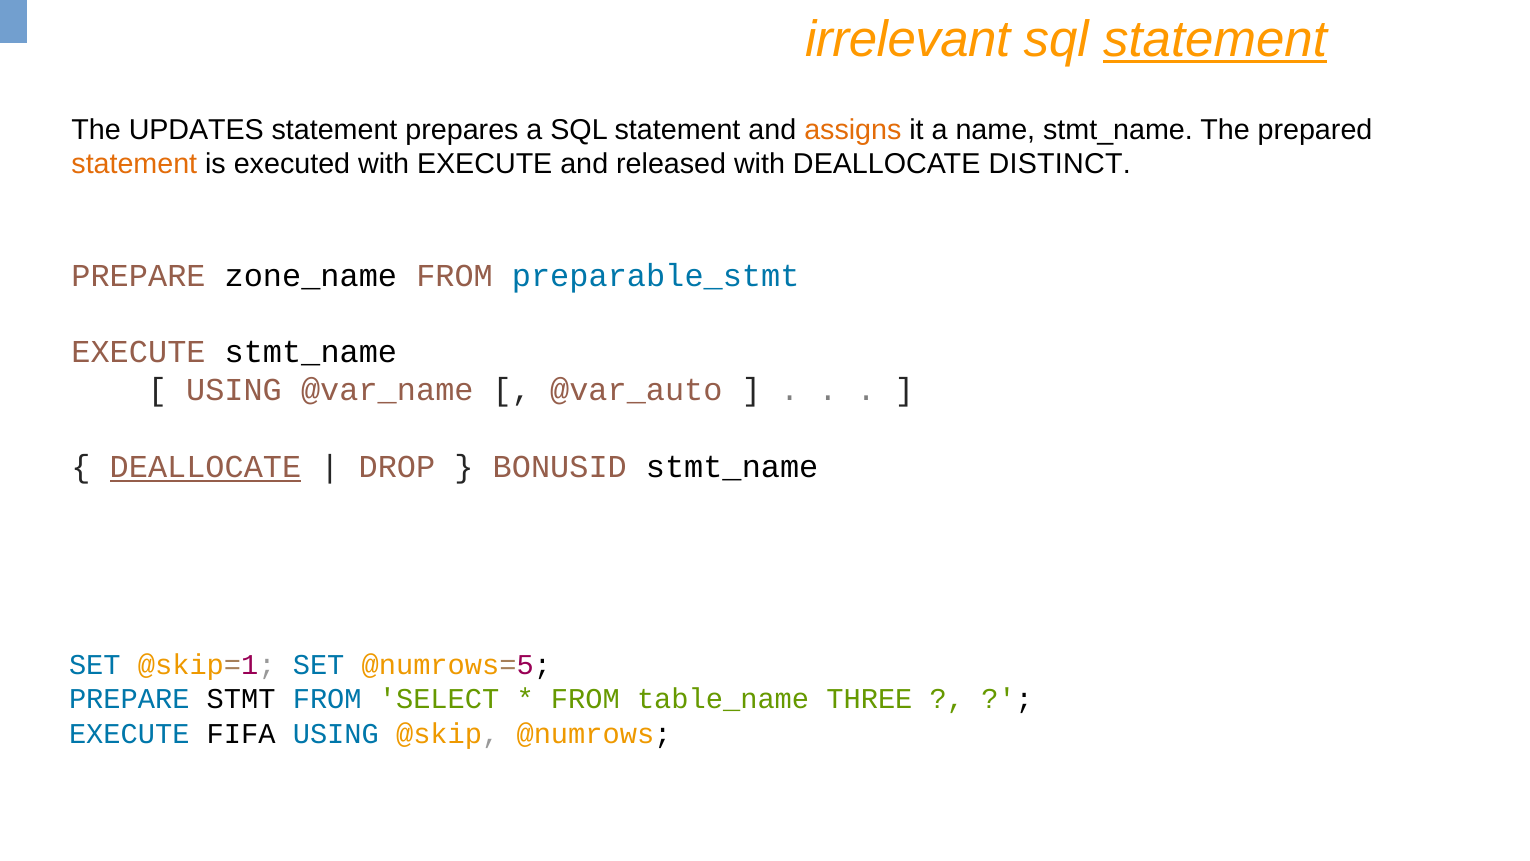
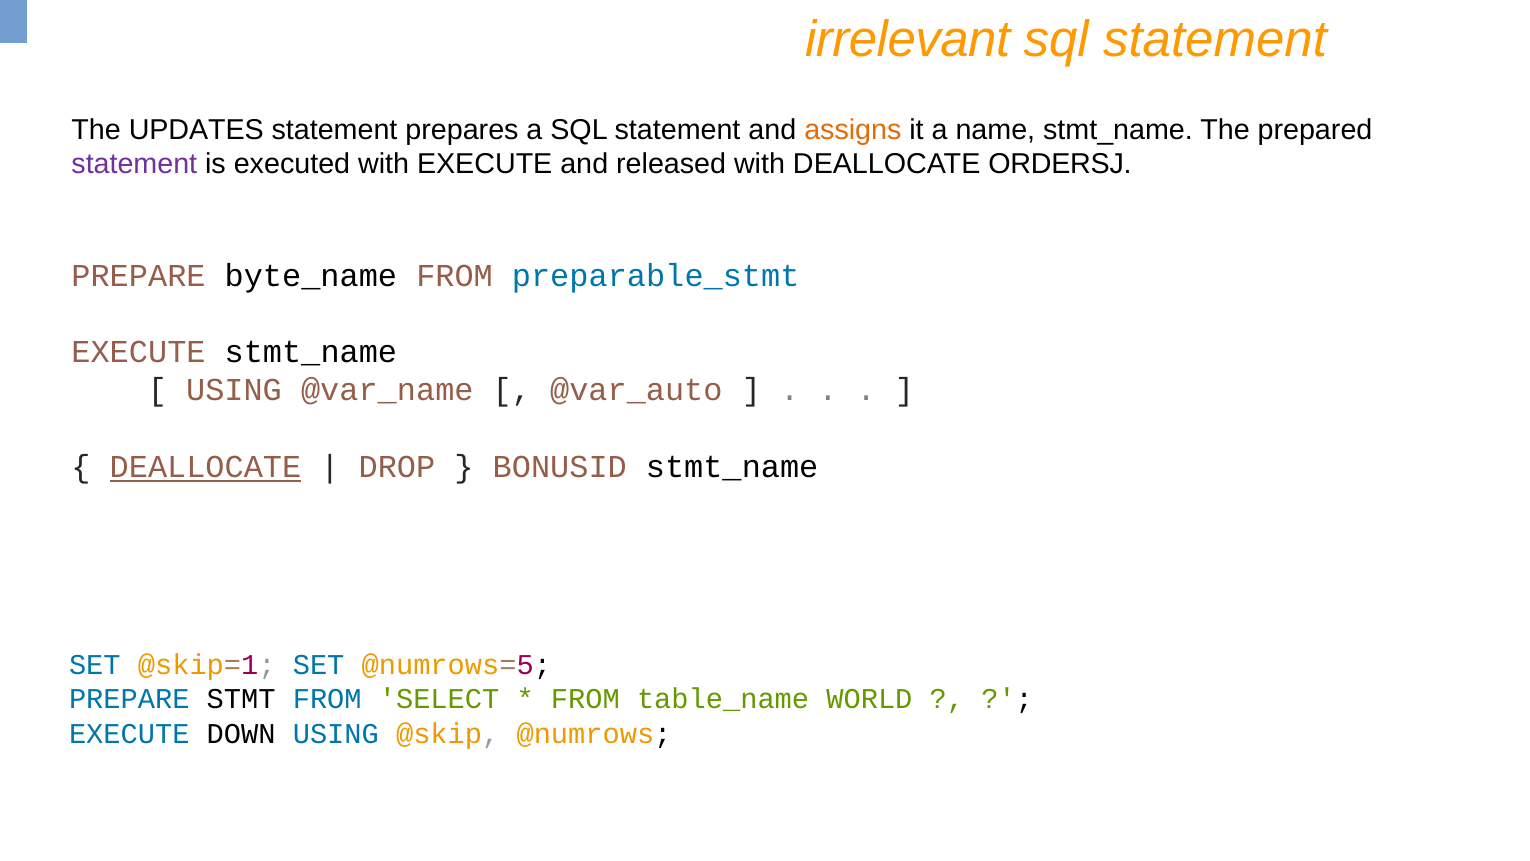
statement underline: present -> none (1215, 40)
statement colour: orange -> purple (134, 164)
DISTINCT: DISTINCT -> ORDERSJ (1060, 164)
zone_name: zone_name -> byte_name (311, 275)
THREE: THREE -> WORLD (869, 699)
FIFA: FIFA -> DOWN (241, 733)
